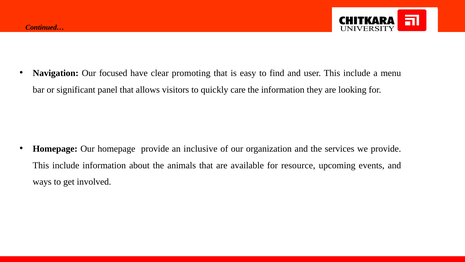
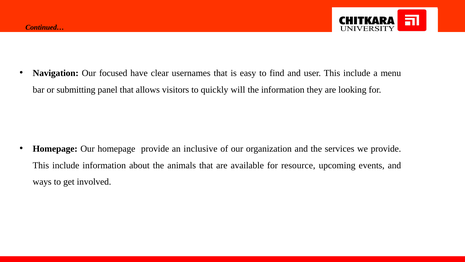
promoting: promoting -> usernames (191, 73)
significant: significant -> submitting (76, 89)
care: care -> will (238, 89)
